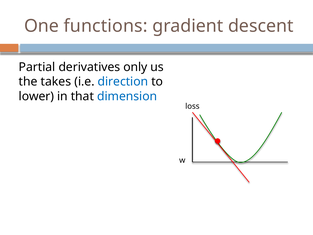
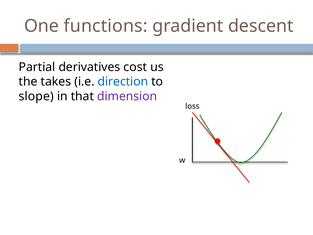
only: only -> cost (135, 67)
lower: lower -> slope (36, 96)
dimension colour: blue -> purple (127, 96)
